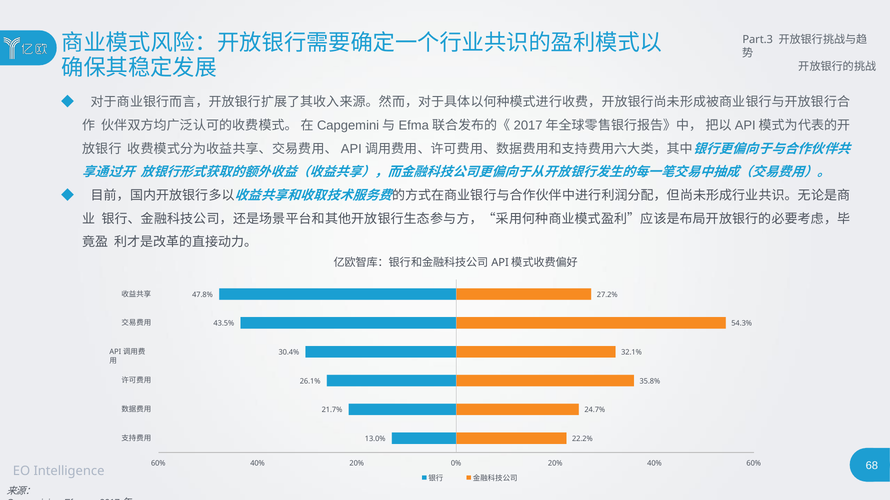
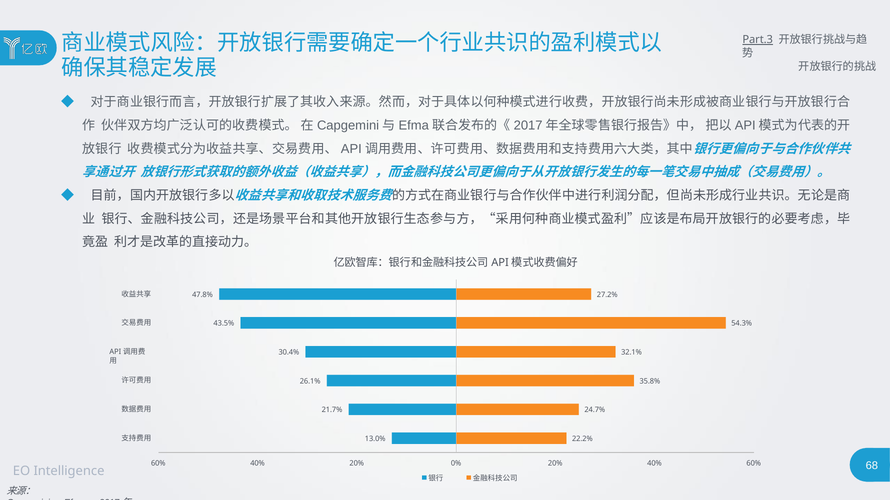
Part.3 underline: none -> present (758, 40)
